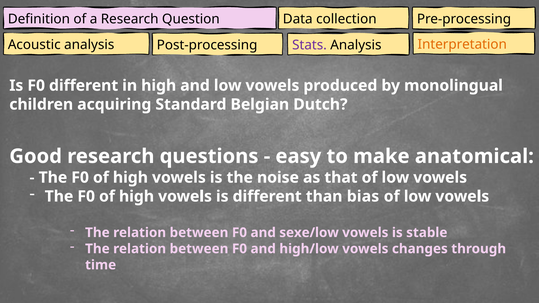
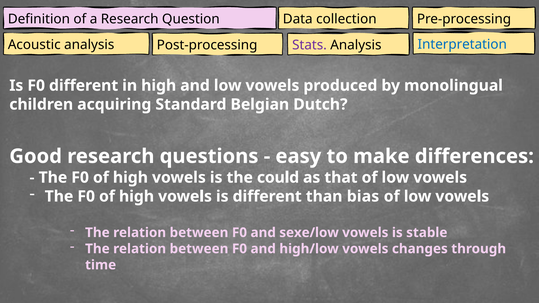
Interpretation colour: orange -> blue (462, 44)
anatomical: anatomical -> differences (474, 156)
noise: noise -> could (278, 178)
